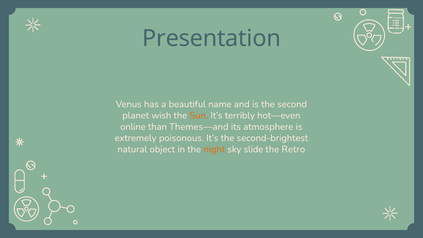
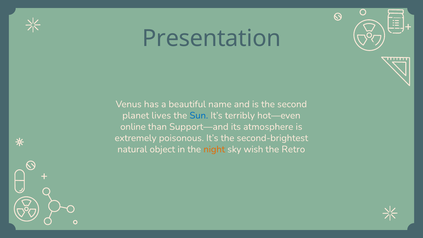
wish: wish -> lives (161, 115)
Sun colour: orange -> blue (199, 115)
Themes—and: Themes—and -> Support—and (199, 127)
slide: slide -> wish (253, 149)
